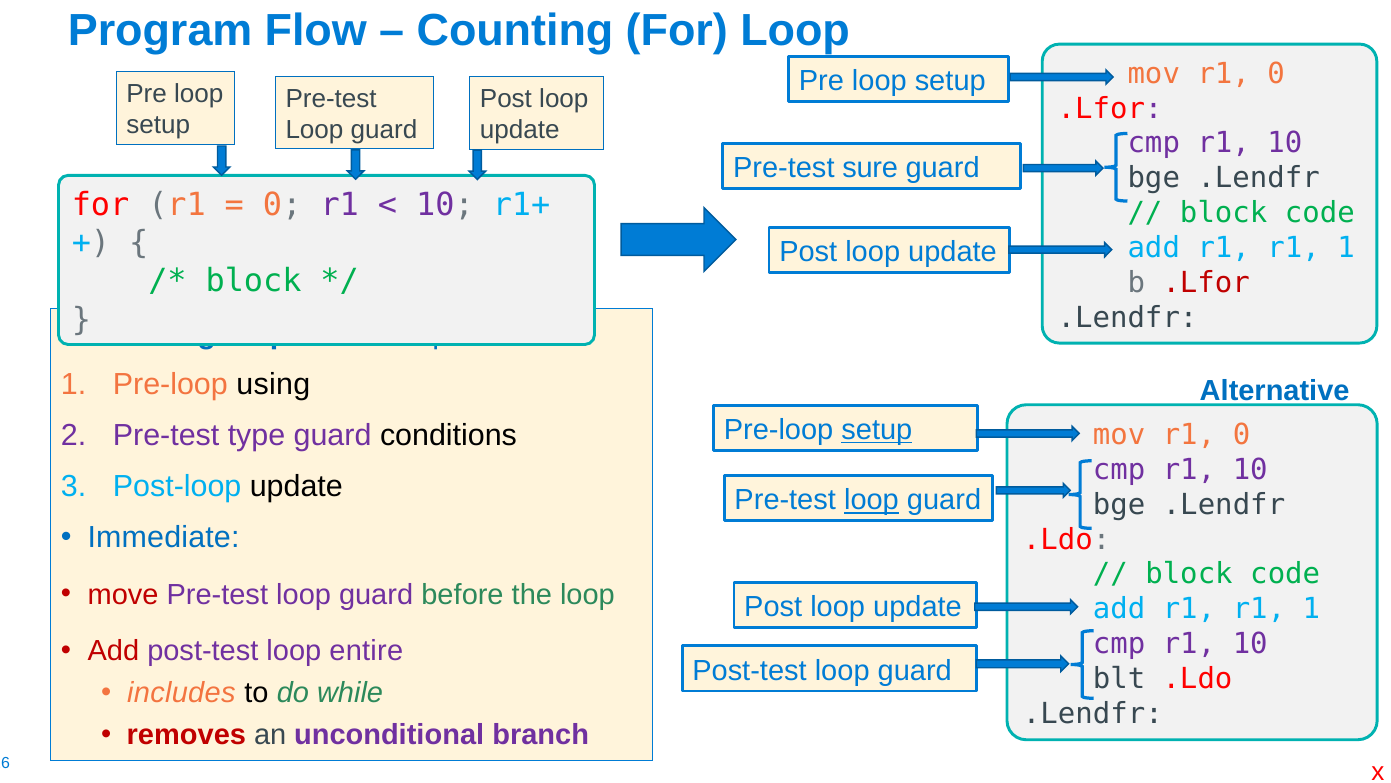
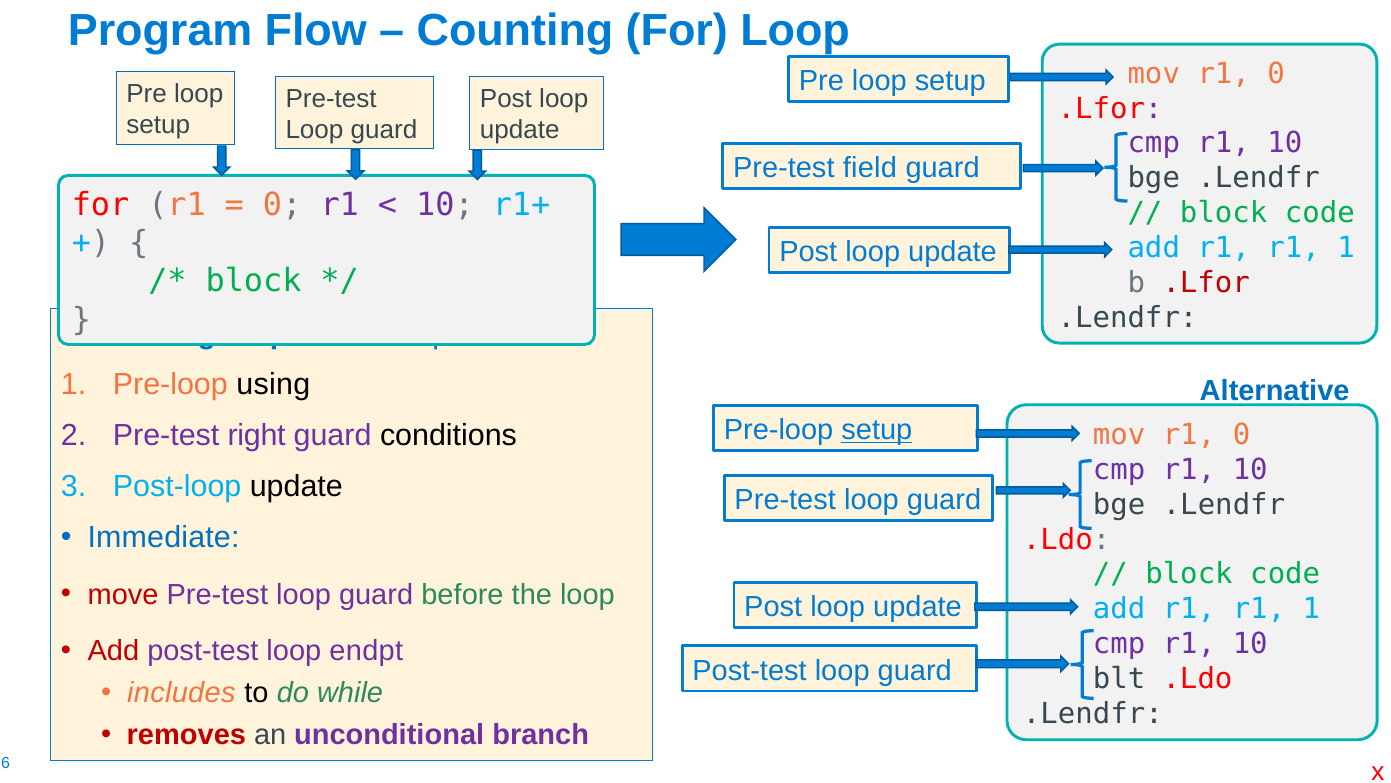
sure: sure -> field (870, 168)
type: type -> right (257, 435)
loop underline: present -> none (871, 500)
entire: entire -> endpt (366, 651)
